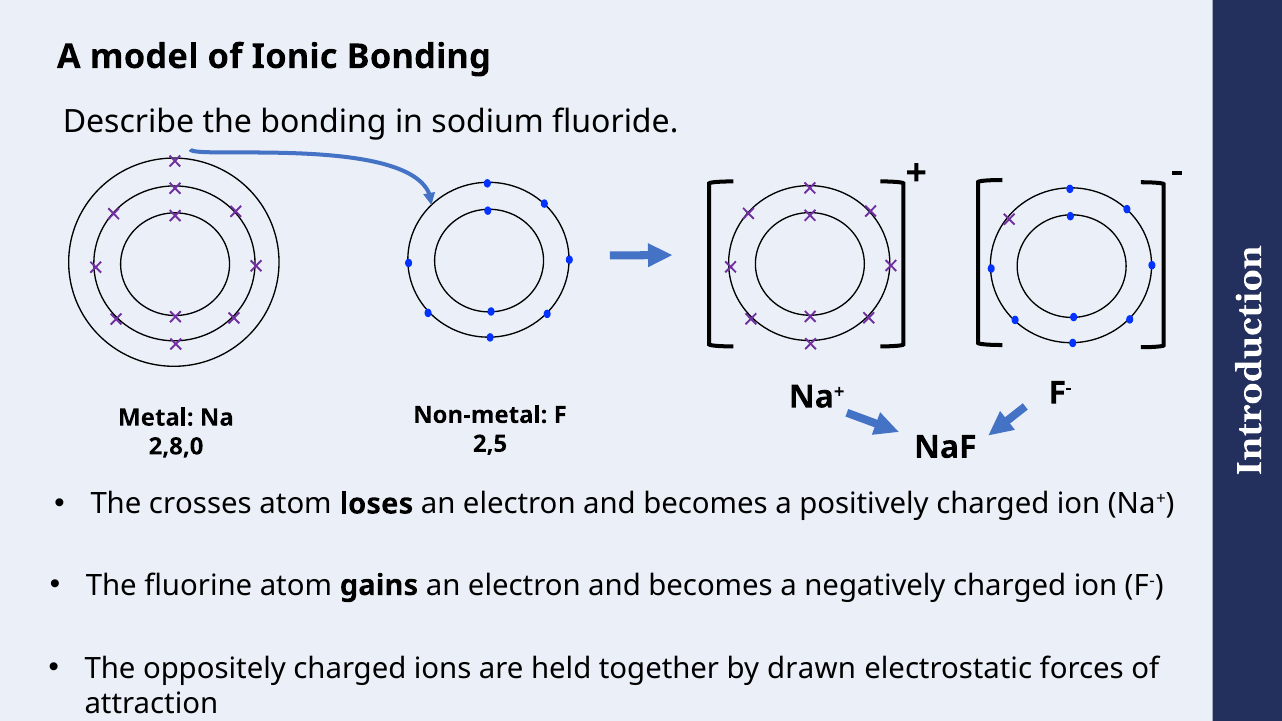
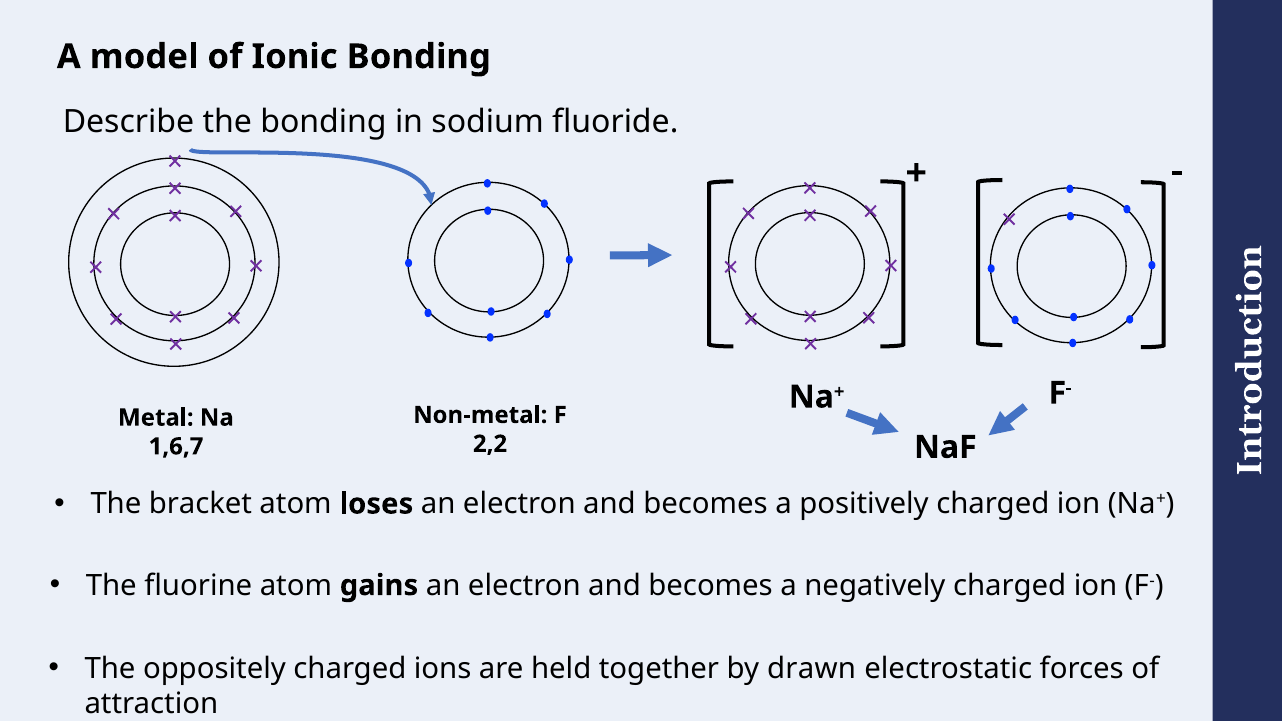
2,5: 2,5 -> 2,2 (490, 444)
2,8,0: 2,8,0 -> 1,6,7 (176, 447)
crosses: crosses -> bracket (200, 504)
